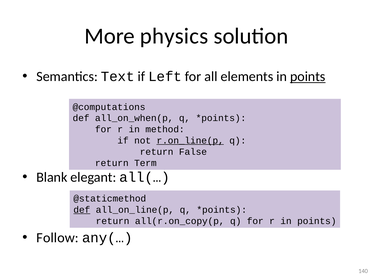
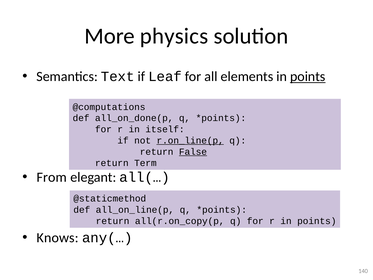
Left: Left -> Leaf (165, 77)
all_on_when(p: all_on_when(p -> all_on_done(p (134, 118)
method: method -> itself (165, 129)
False underline: none -> present (193, 152)
Blank: Blank -> From (52, 177)
def underline: present -> none (82, 210)
Follow: Follow -> Knows (58, 237)
